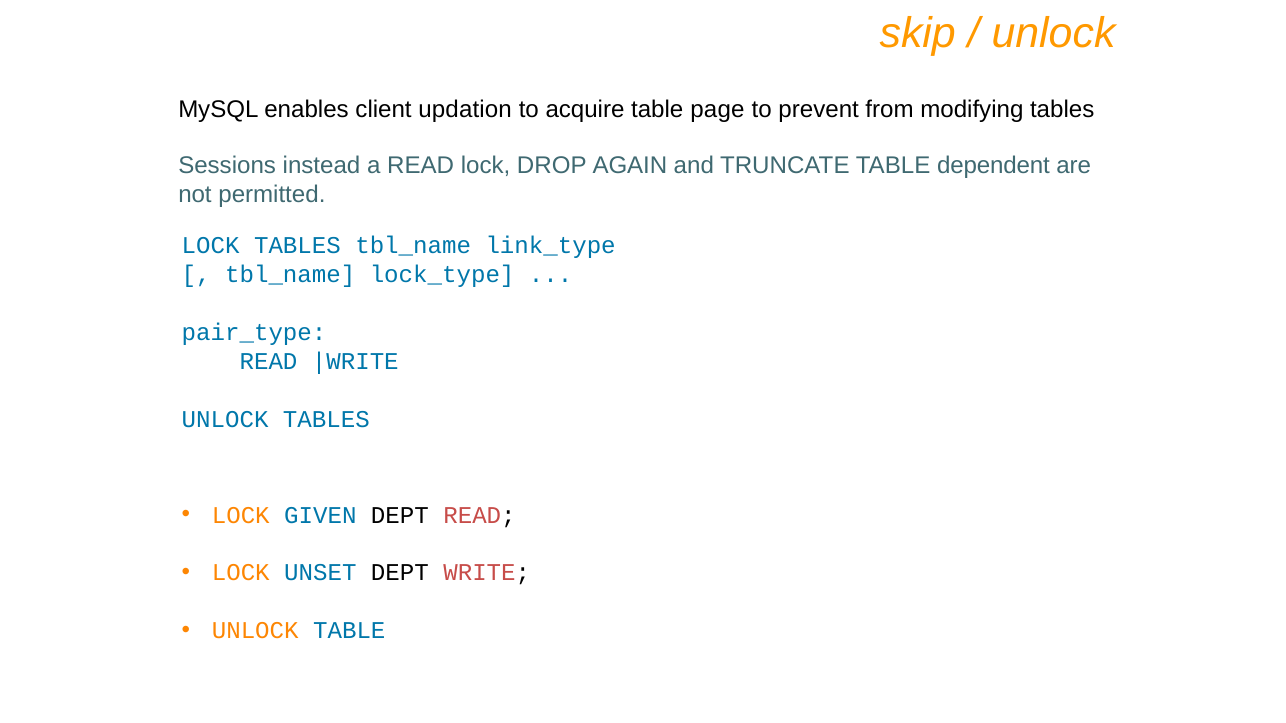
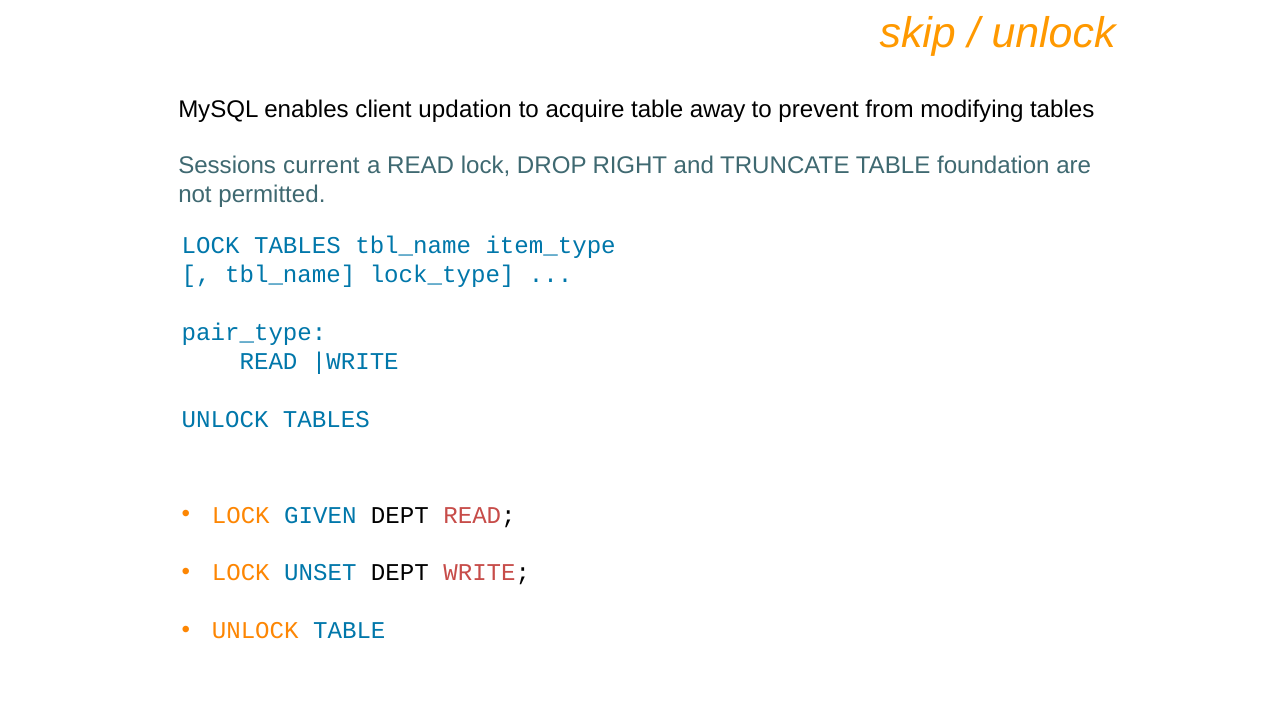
page: page -> away (718, 109)
instead: instead -> current (321, 166)
AGAIN: AGAIN -> RIGHT (630, 166)
dependent: dependent -> foundation (993, 166)
link_type: link_type -> item_type (551, 246)
